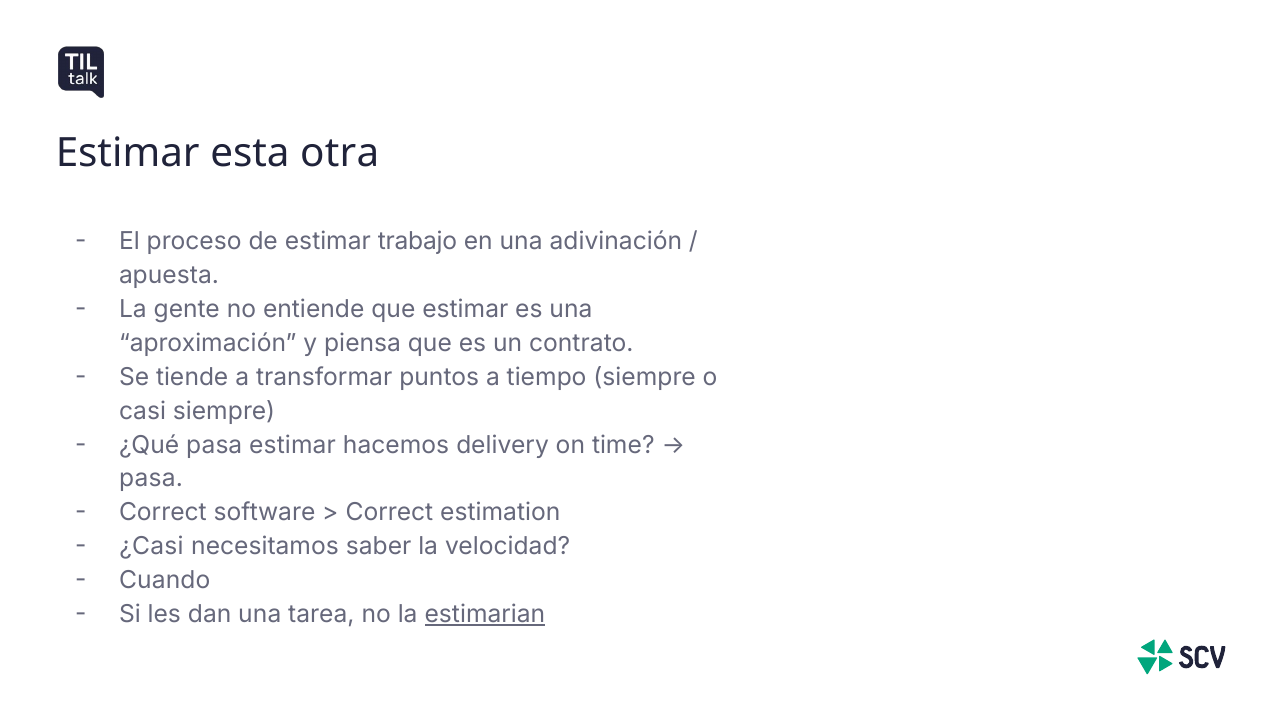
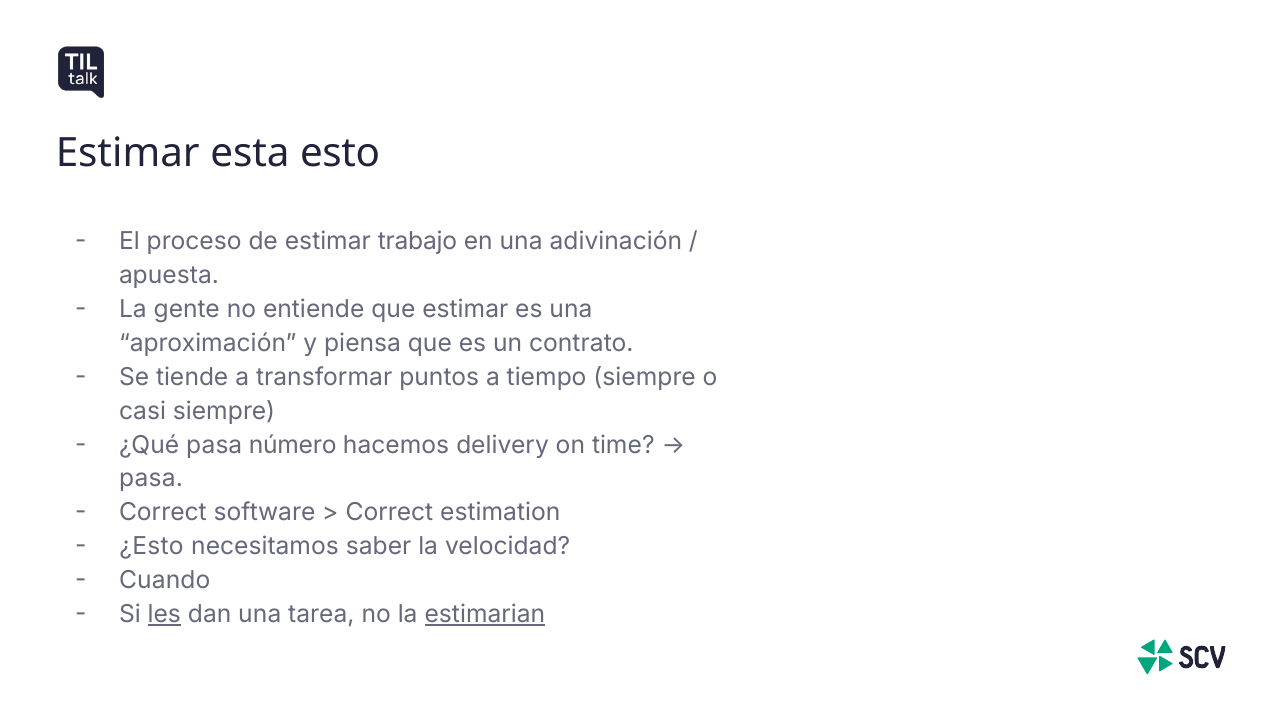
otra: otra -> esto (340, 153)
pasa estimar: estimar -> número (293, 445)
¿Casi: ¿Casi -> ¿Esto (152, 547)
les underline: none -> present (164, 615)
